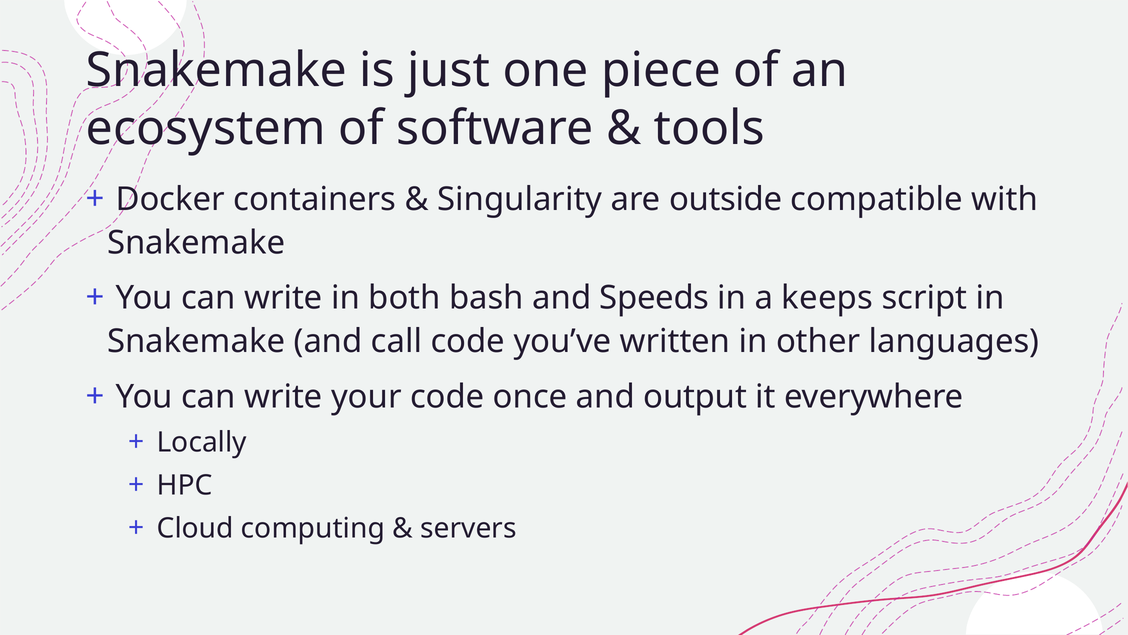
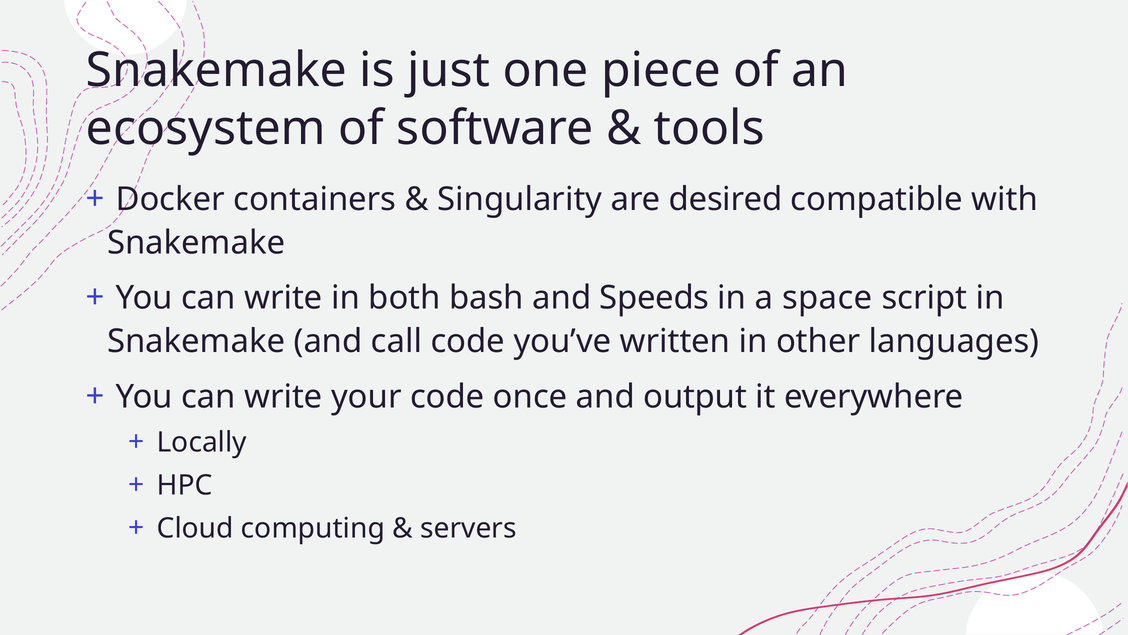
outside: outside -> desired (726, 199)
keeps: keeps -> space (827, 298)
